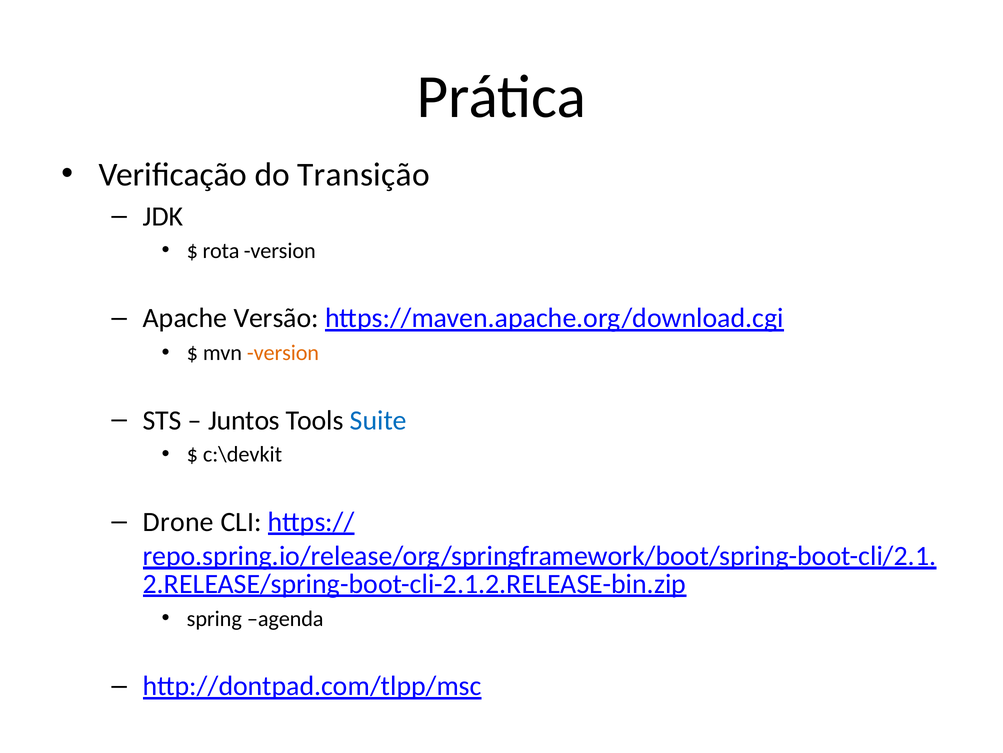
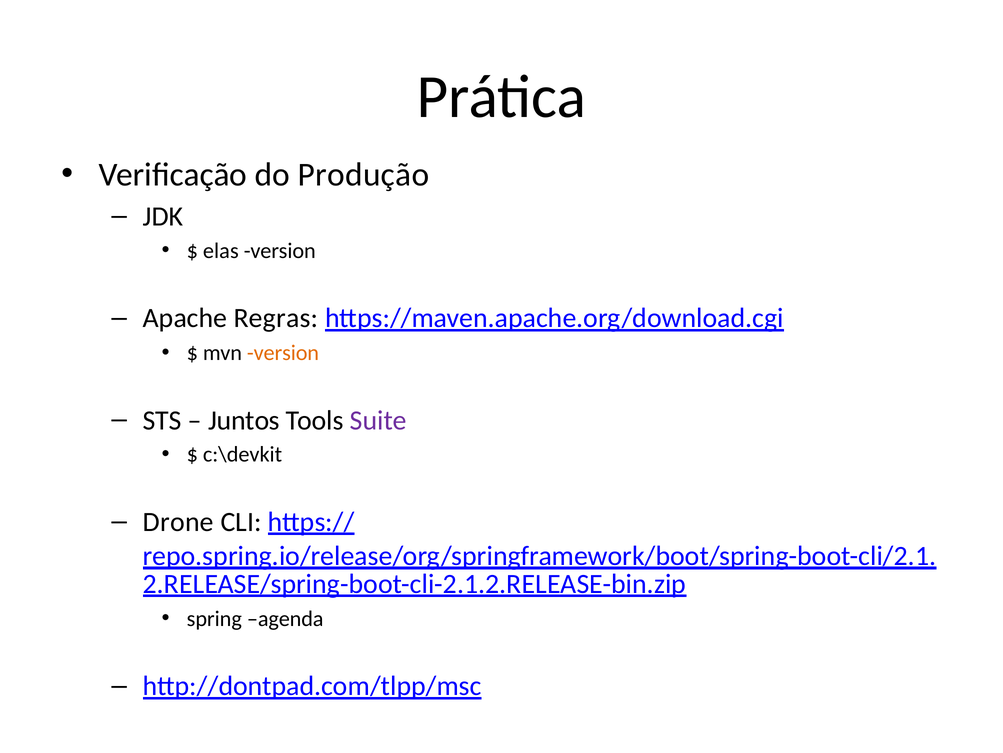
Transição: Transição -> Produção (364, 174)
rota: rota -> elas (221, 251)
Versão: Versão -> Regras (276, 318)
Suite colour: blue -> purple (378, 420)
